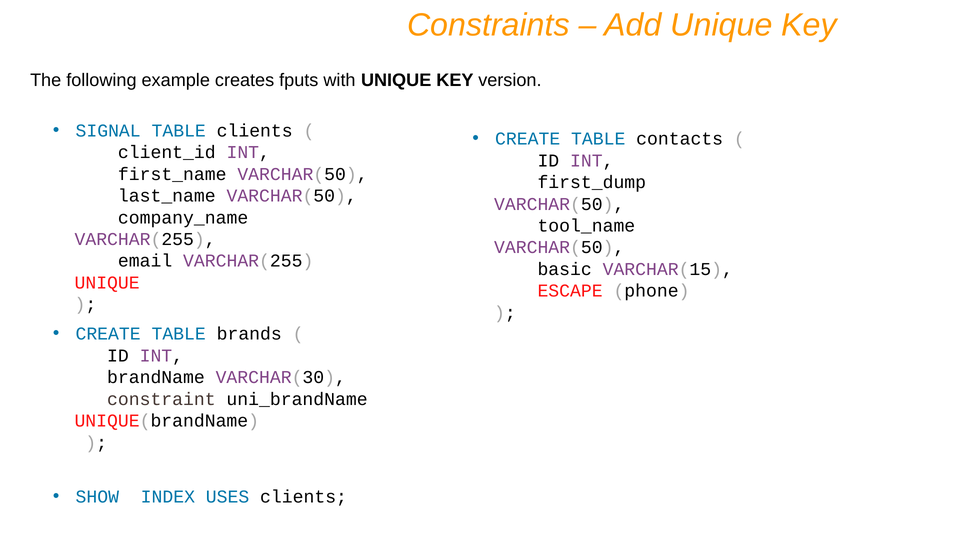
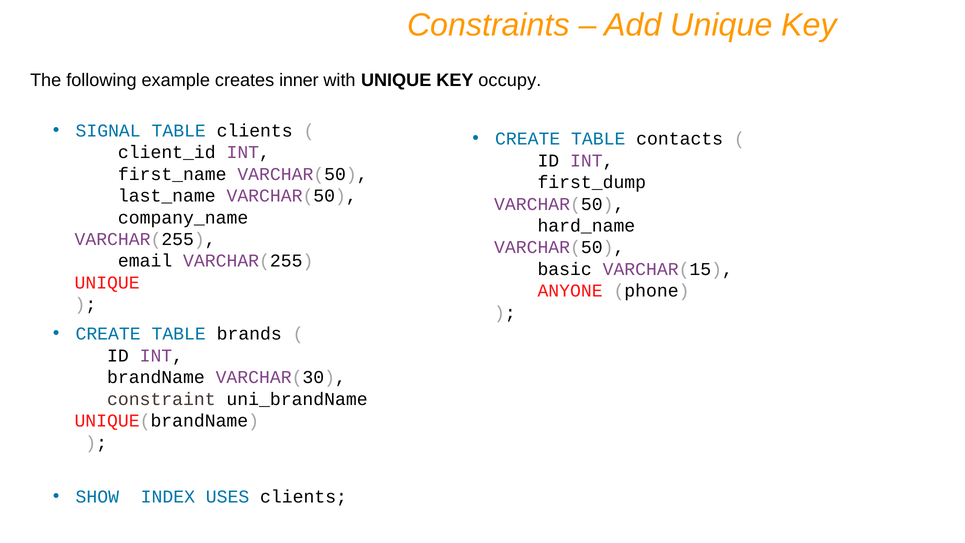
fputs: fputs -> inner (299, 80)
version: version -> occupy (510, 80)
tool_name: tool_name -> hard_name (586, 226)
ESCAPE: ESCAPE -> ANYONE (570, 291)
